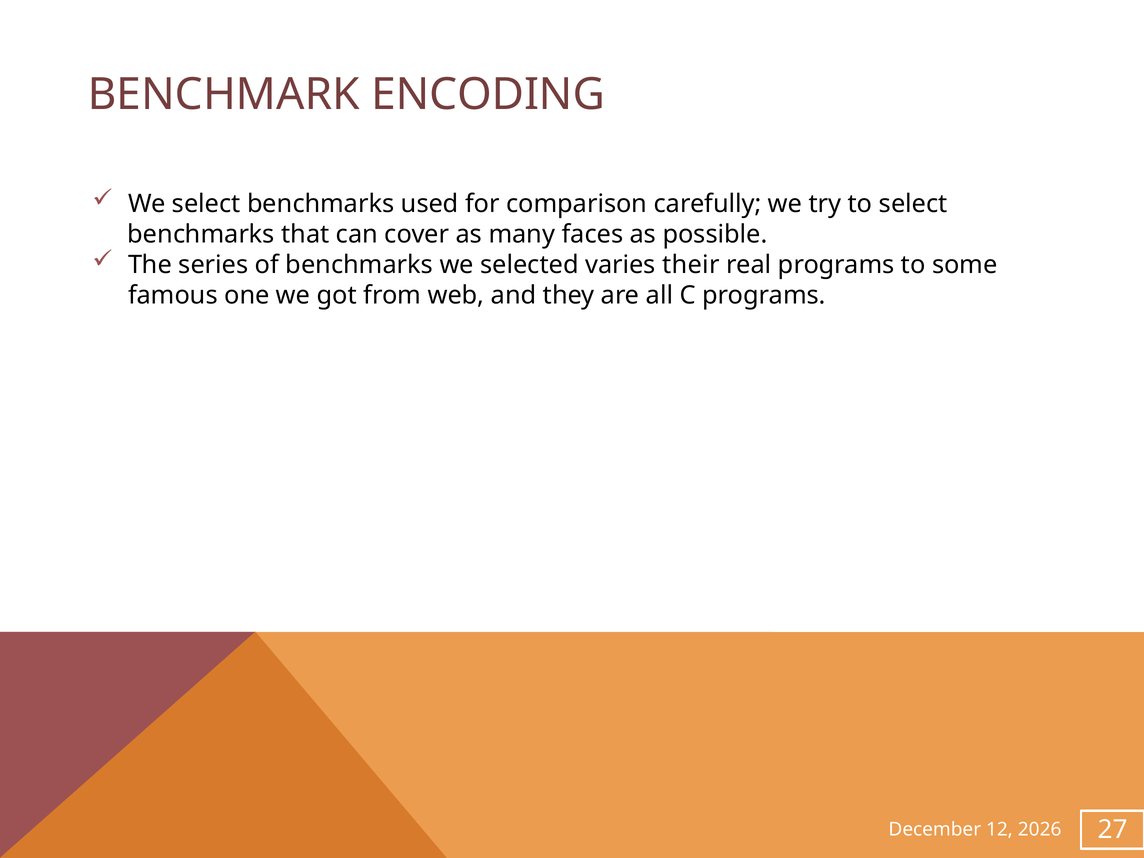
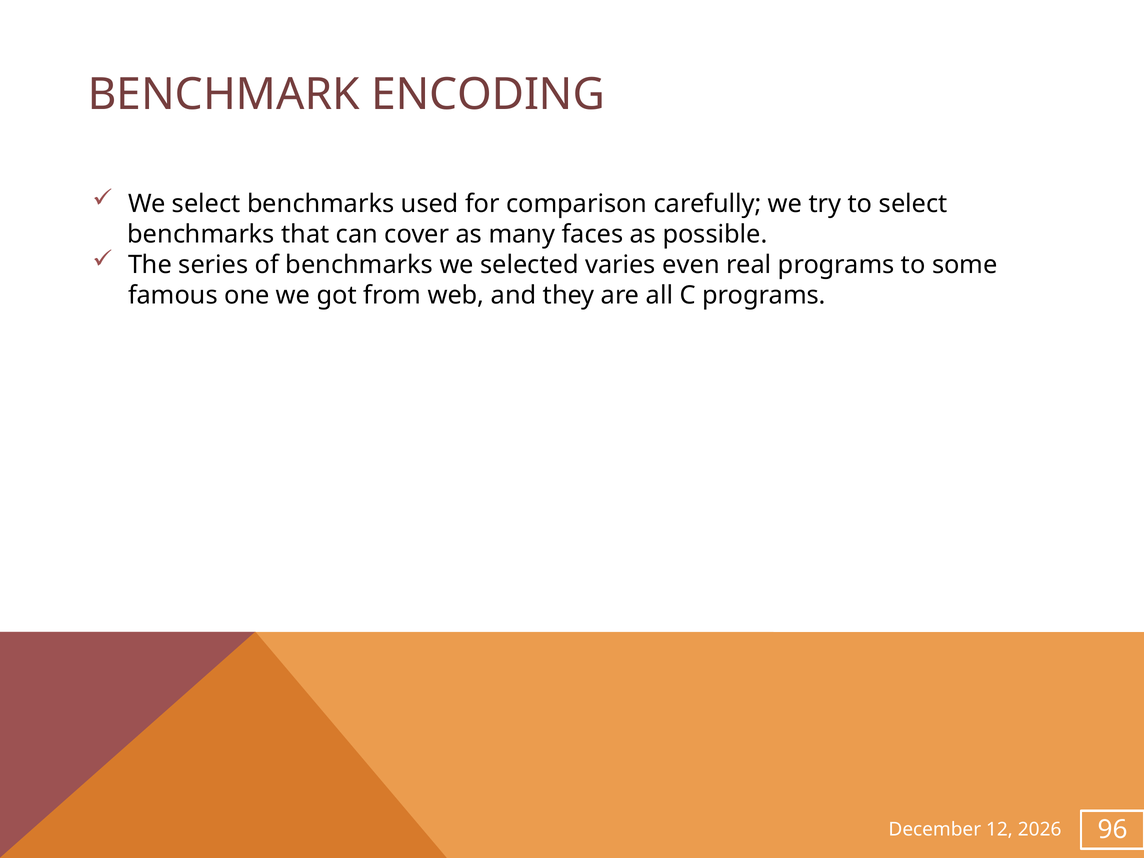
their: their -> even (691, 265)
27: 27 -> 96 (1113, 830)
